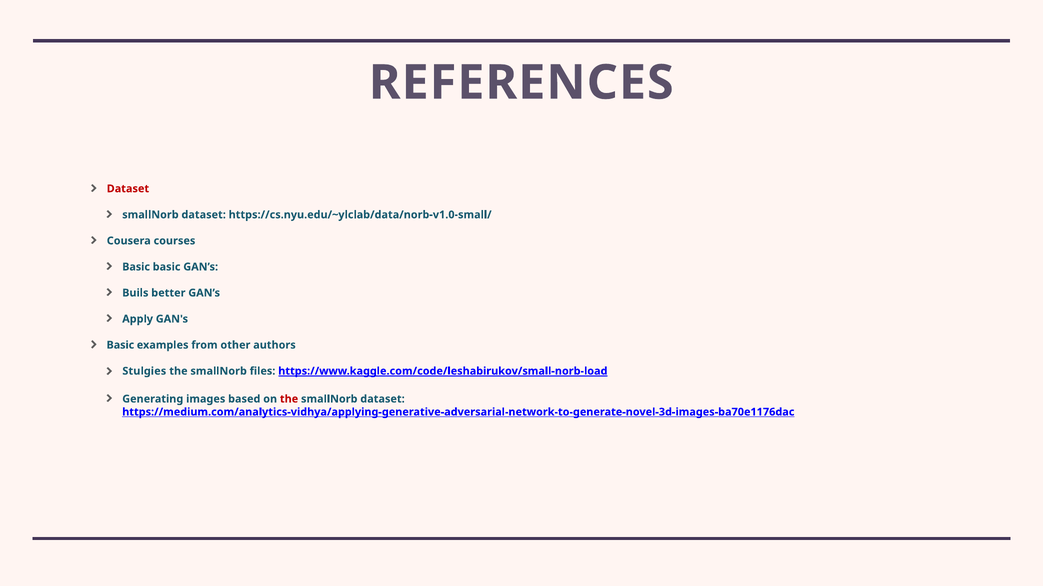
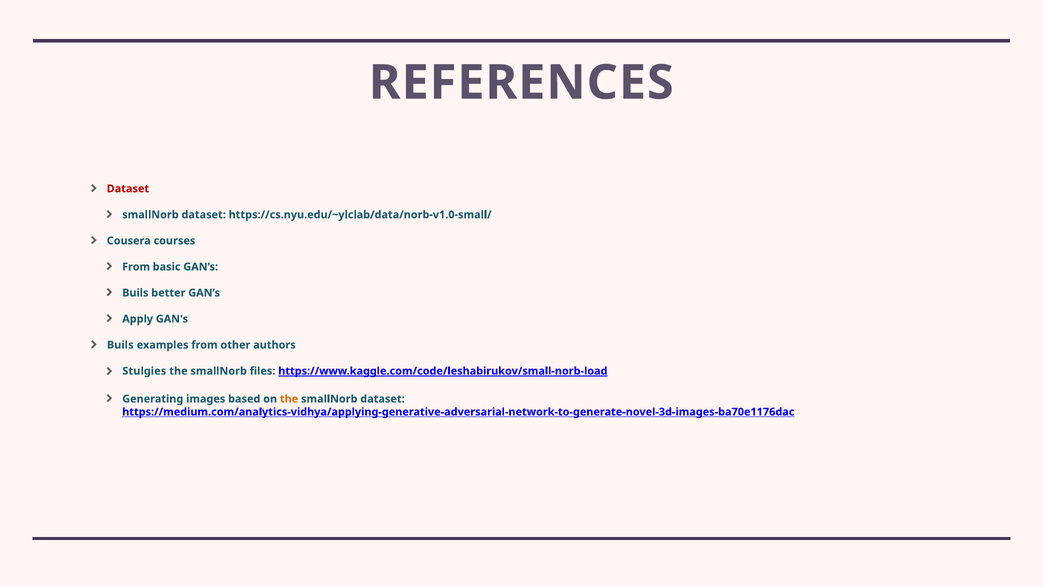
Basic: Basic -> From (136, 267)
Basic: Basic -> Buils (120, 345)
the colour: red -> orange (289, 399)
